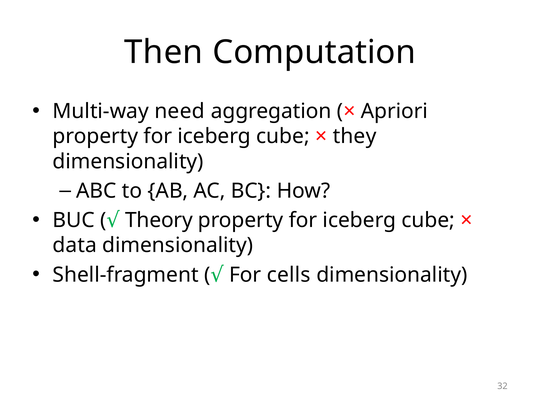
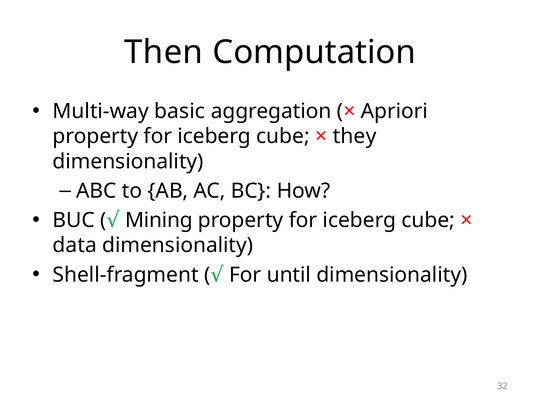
need: need -> basic (180, 111)
Theory: Theory -> Mining (159, 220)
cells: cells -> until (289, 275)
